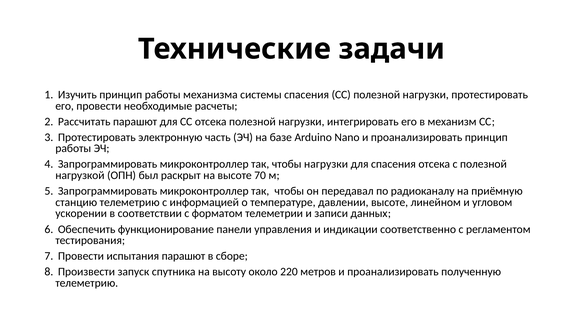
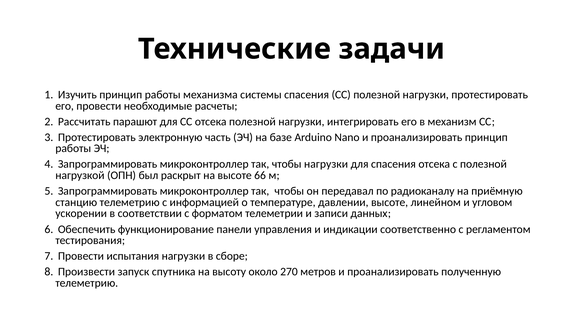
70: 70 -> 66 (260, 175)
испытания парашют: парашют -> нагрузки (183, 256)
220: 220 -> 270 (289, 272)
